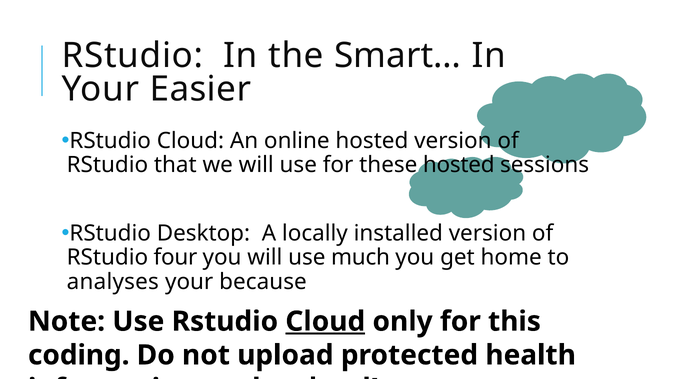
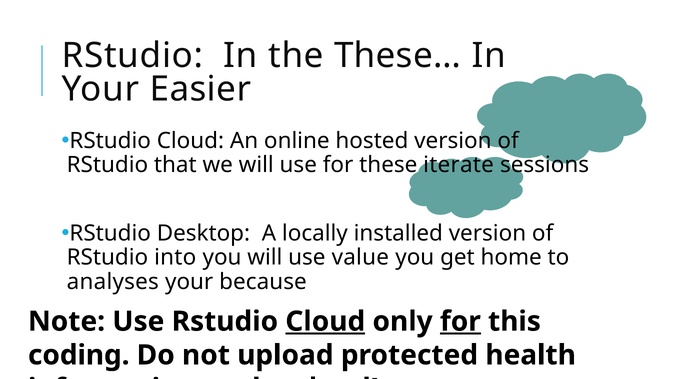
Smart…: Smart… -> These… (398, 55)
these hosted: hosted -> iterate (459, 165)
four: four -> into (175, 258)
much: much -> value (360, 258)
for underline: none -> present (460, 322)
